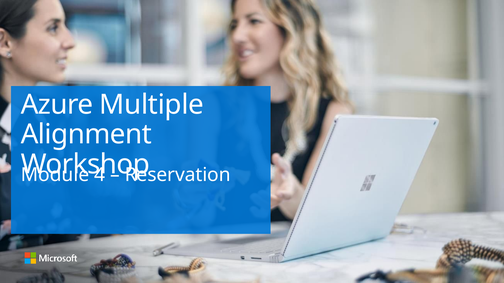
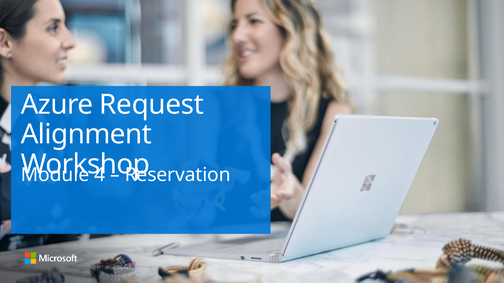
Multiple: Multiple -> Request (152, 105)
